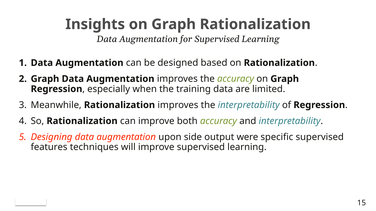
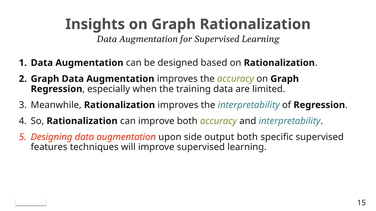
output were: were -> both (247, 137)
